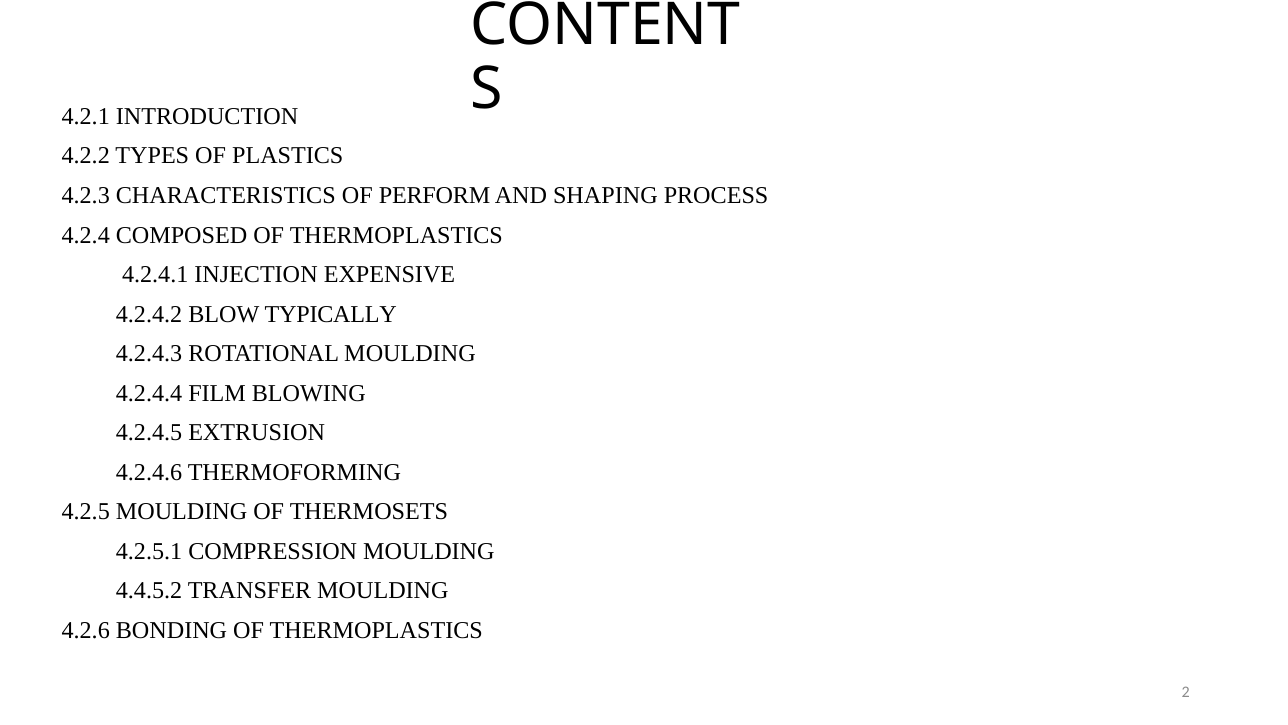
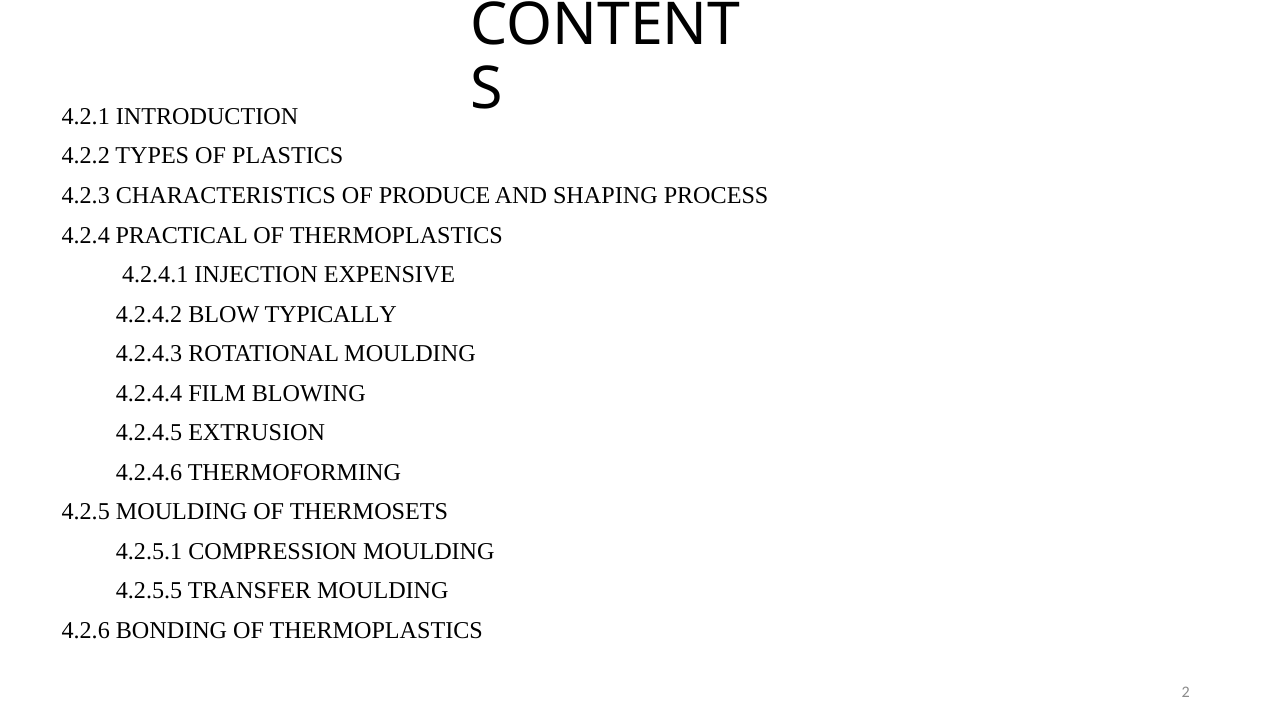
PERFORM: PERFORM -> PRODUCE (435, 195)
COMPOSED: COMPOSED -> PRACTICAL (182, 235)
4.4.5.2: 4.4.5.2 -> 4.2.5.5 (149, 591)
